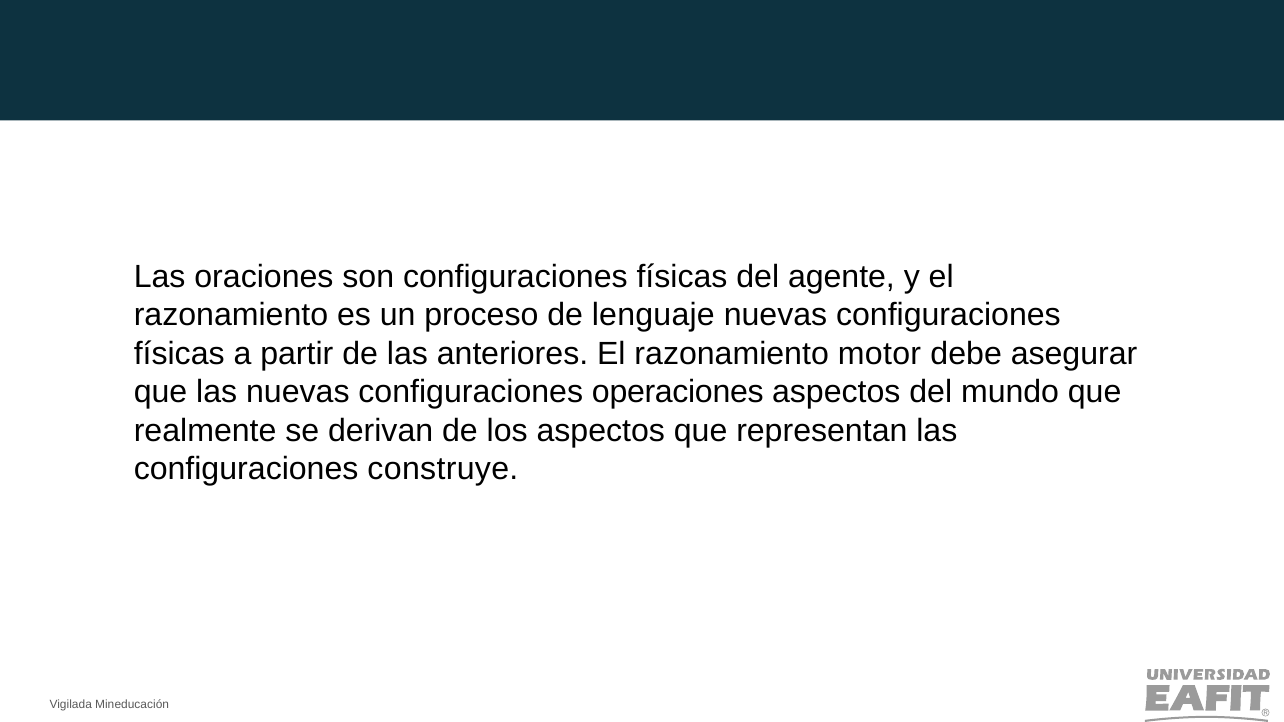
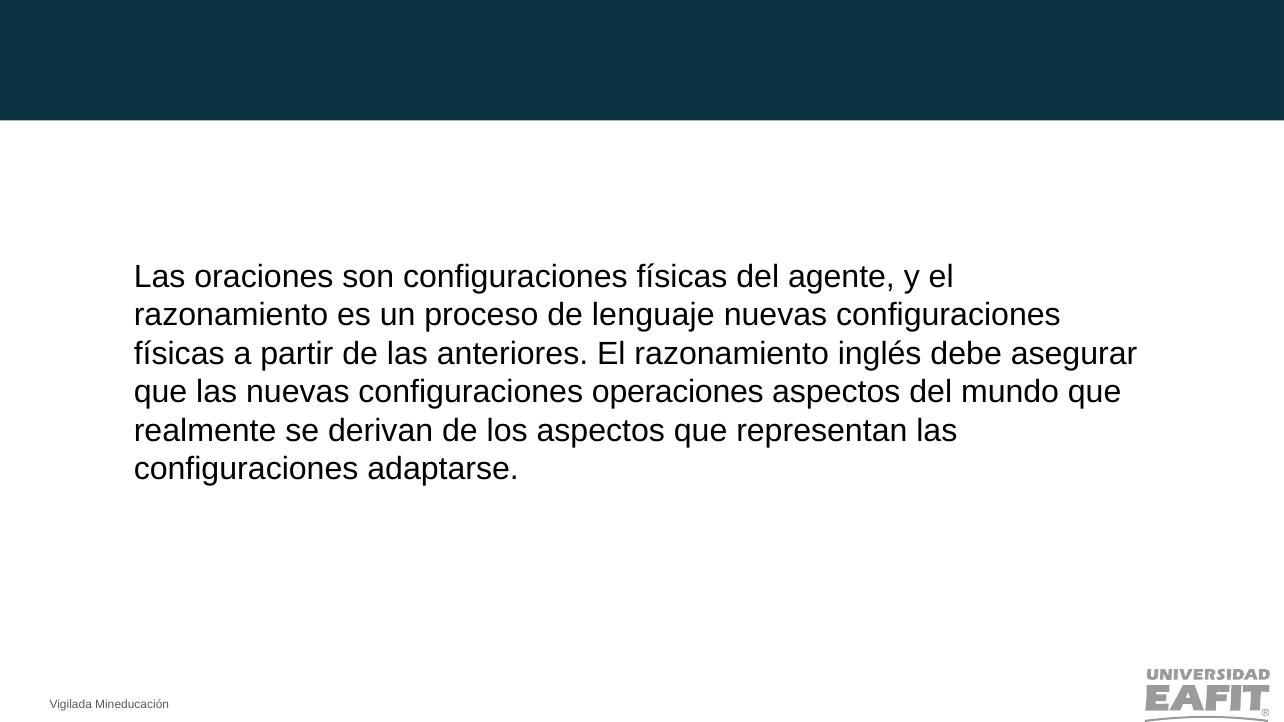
motor: motor -> inglés (880, 354)
construye: construye -> adaptarse (443, 469)
